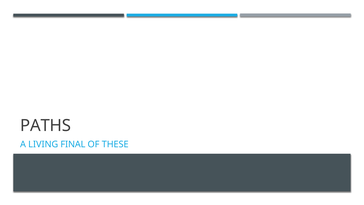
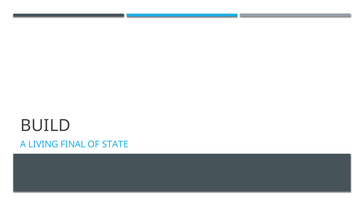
PATHS: PATHS -> BUILD (45, 125)
THESE: THESE -> STATE (115, 144)
